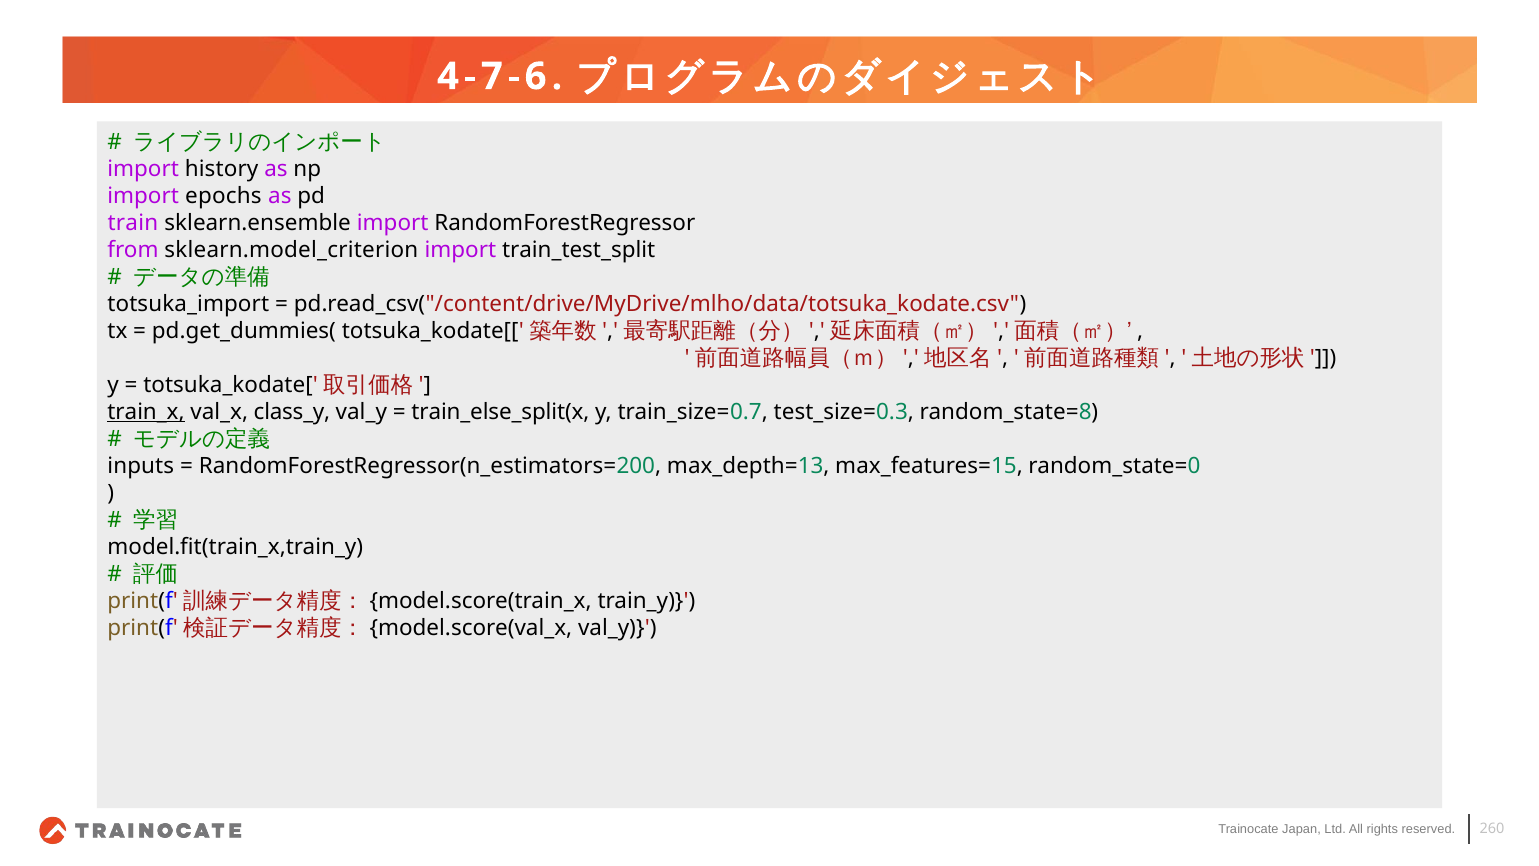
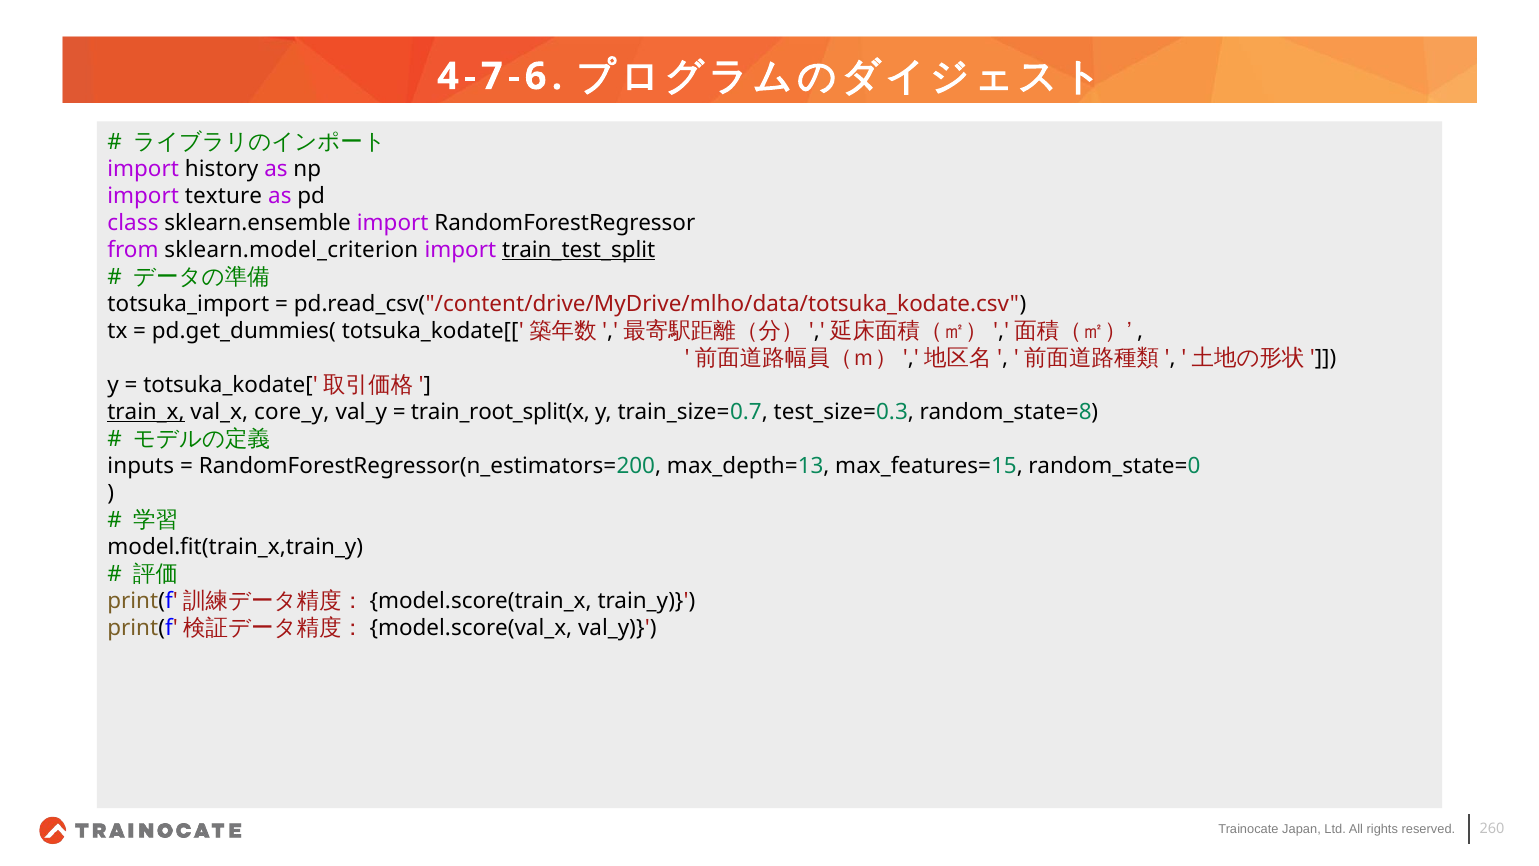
epochs: epochs -> texture (223, 196)
train: train -> class (133, 223)
train_test_split underline: none -> present (579, 250)
class_y: class_y -> core_y (292, 412)
train_else_split(x: train_else_split(x -> train_root_split(x (500, 412)
